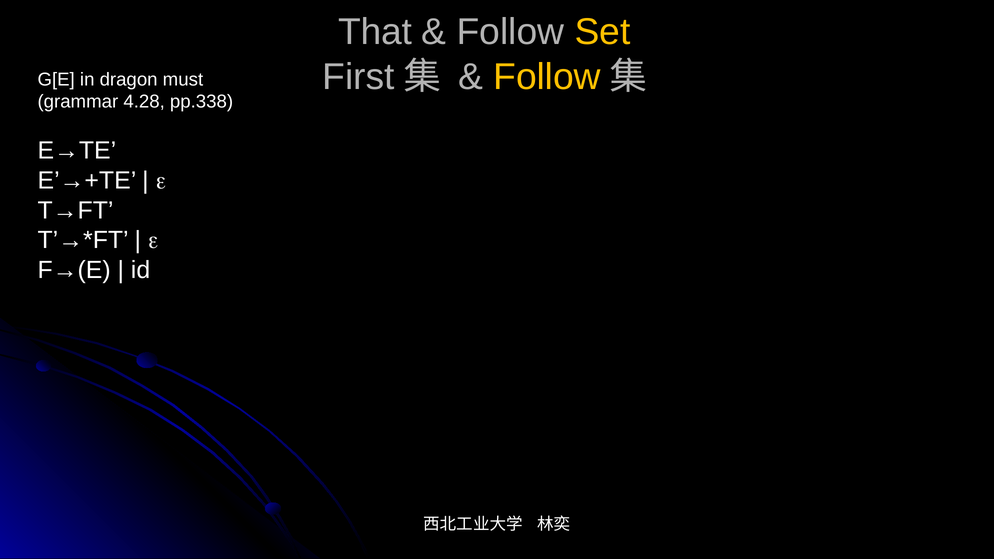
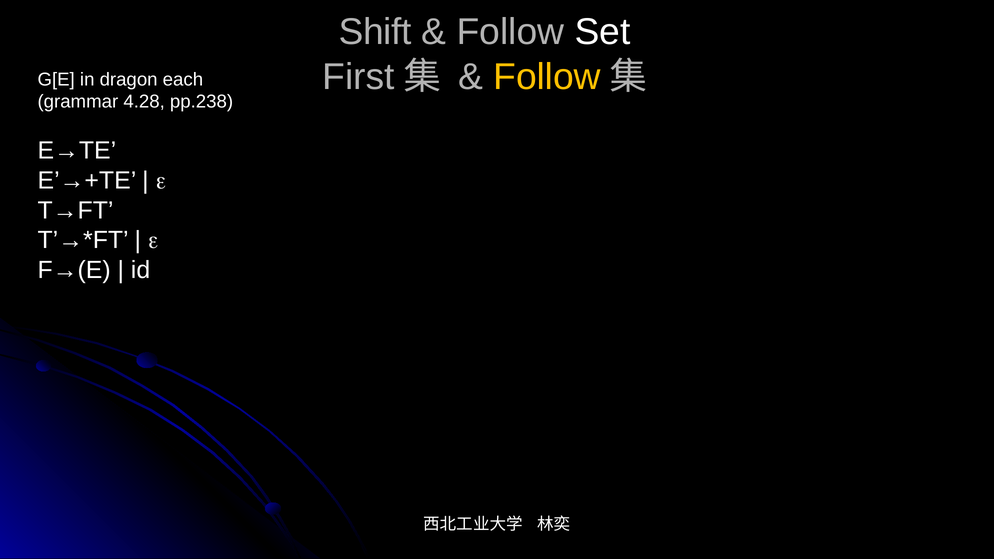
That: That -> Shift (375, 32)
Set colour: yellow -> white (602, 32)
must: must -> each (183, 79)
pp.338: pp.338 -> pp.238 (202, 102)
